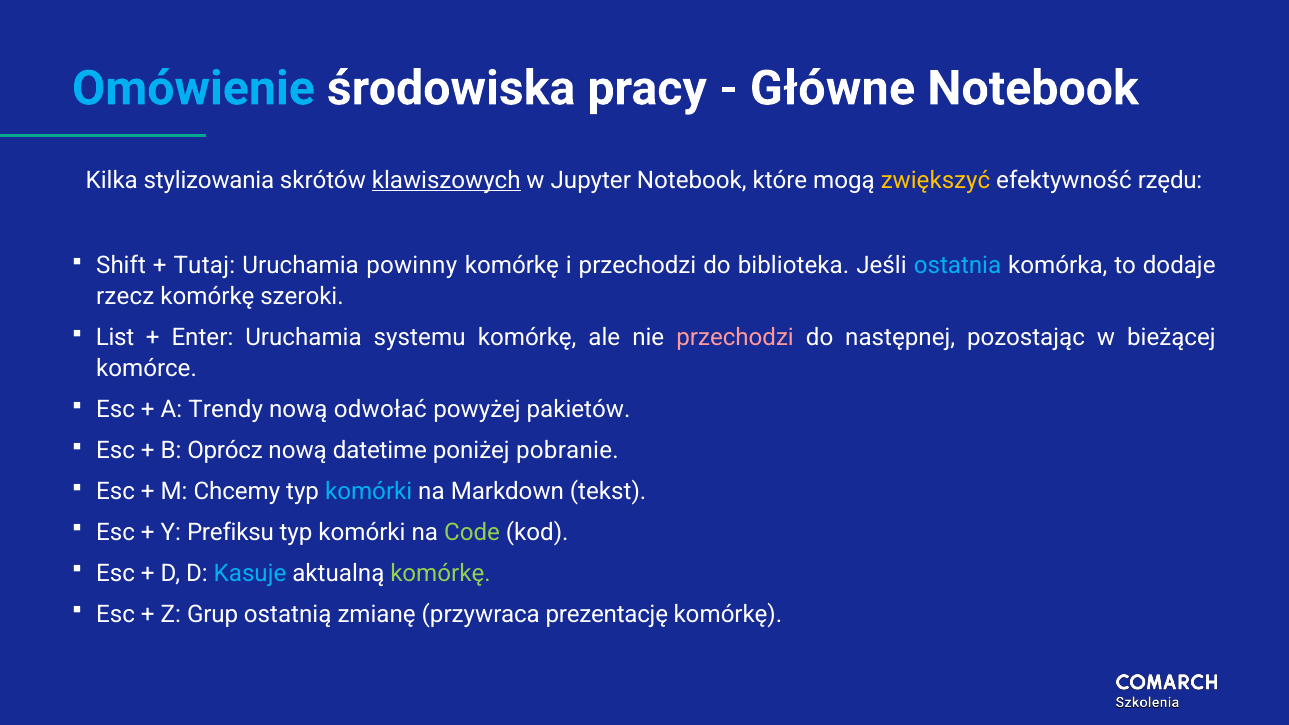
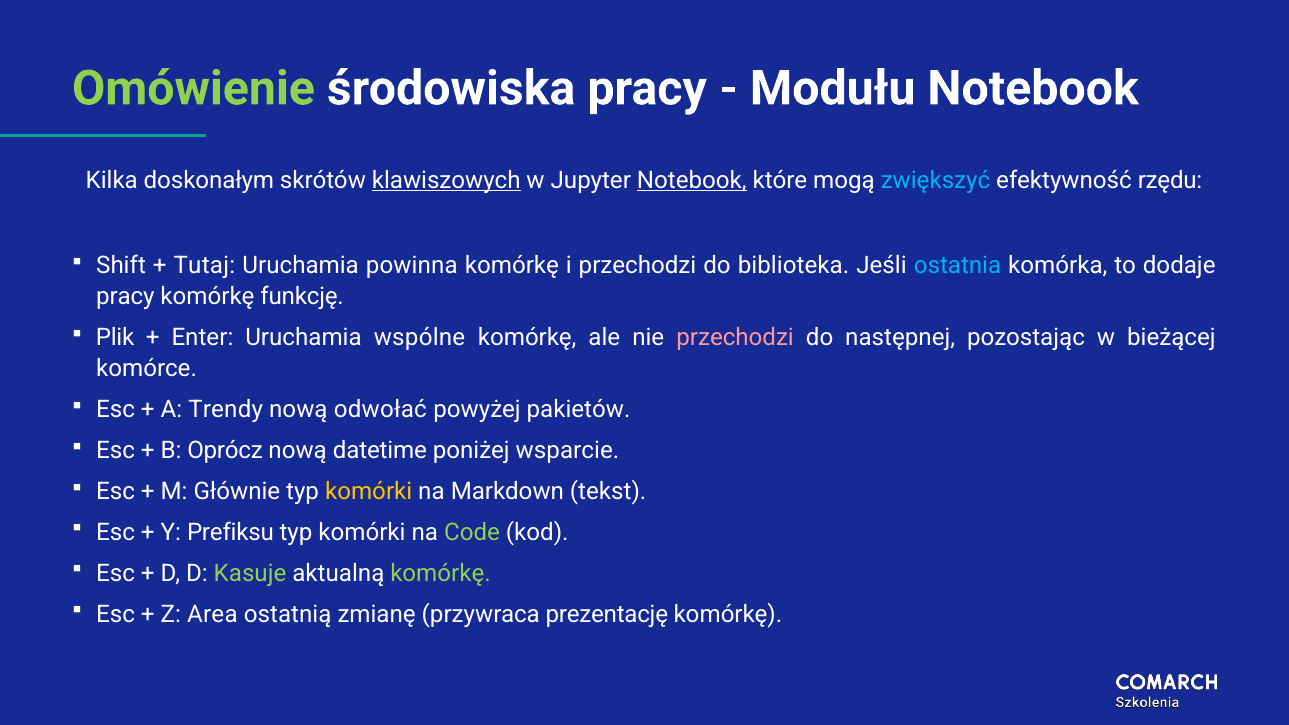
Omówienie colour: light blue -> light green (193, 88)
Główne: Główne -> Modułu (833, 88)
stylizowania: stylizowania -> doskonałym (209, 180)
Notebook underline: none -> present (692, 180)
zwiększyć colour: yellow -> light blue (936, 180)
powinny: powinny -> powinna (412, 266)
rzecz: rzecz -> pracy (125, 297)
szeroki: szeroki -> funkcję (302, 297)
List: List -> Plik (115, 338)
systemu: systemu -> wspólne (420, 338)
pobranie: pobranie -> wsparcie (568, 451)
Chcemy: Chcemy -> Głównie (237, 492)
komórki colour: light blue -> yellow (369, 492)
Kasuje colour: light blue -> light green (250, 573)
Grup: Grup -> Area (212, 614)
